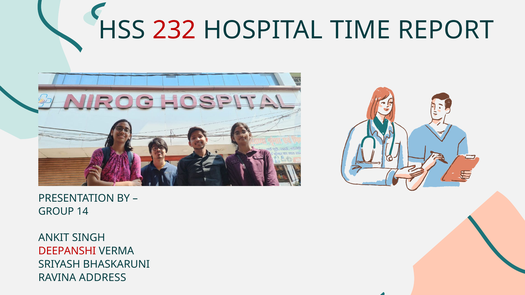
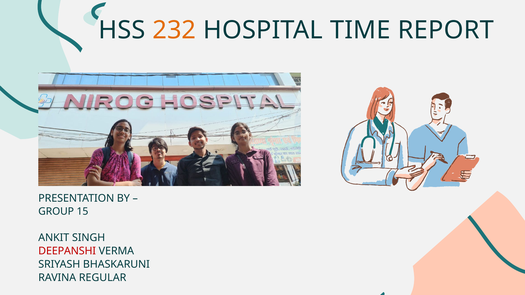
232 colour: red -> orange (174, 30)
14: 14 -> 15 (82, 212)
ADDRESS: ADDRESS -> REGULAR (103, 278)
